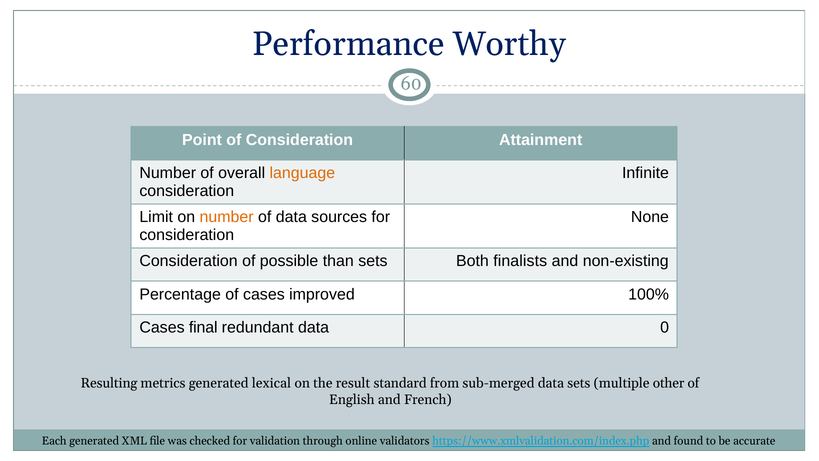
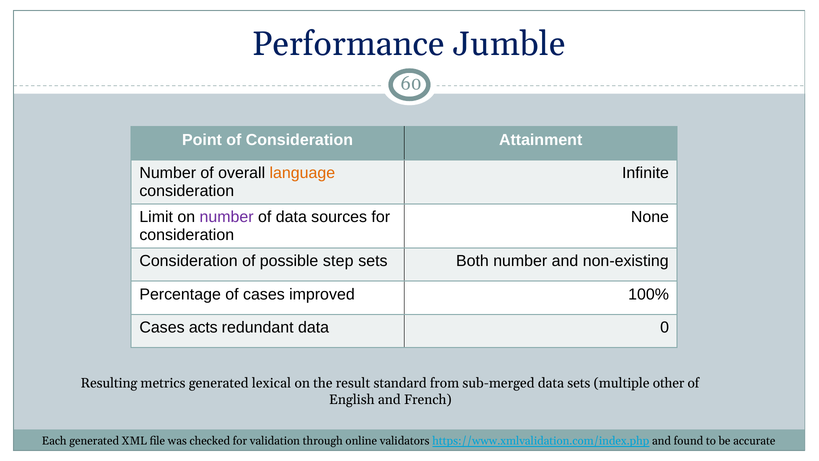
Worthy: Worthy -> Jumble (509, 44)
number colour: orange -> purple (227, 217)
than: than -> step (338, 261)
Both finalists: finalists -> number (520, 261)
final: final -> acts (203, 327)
